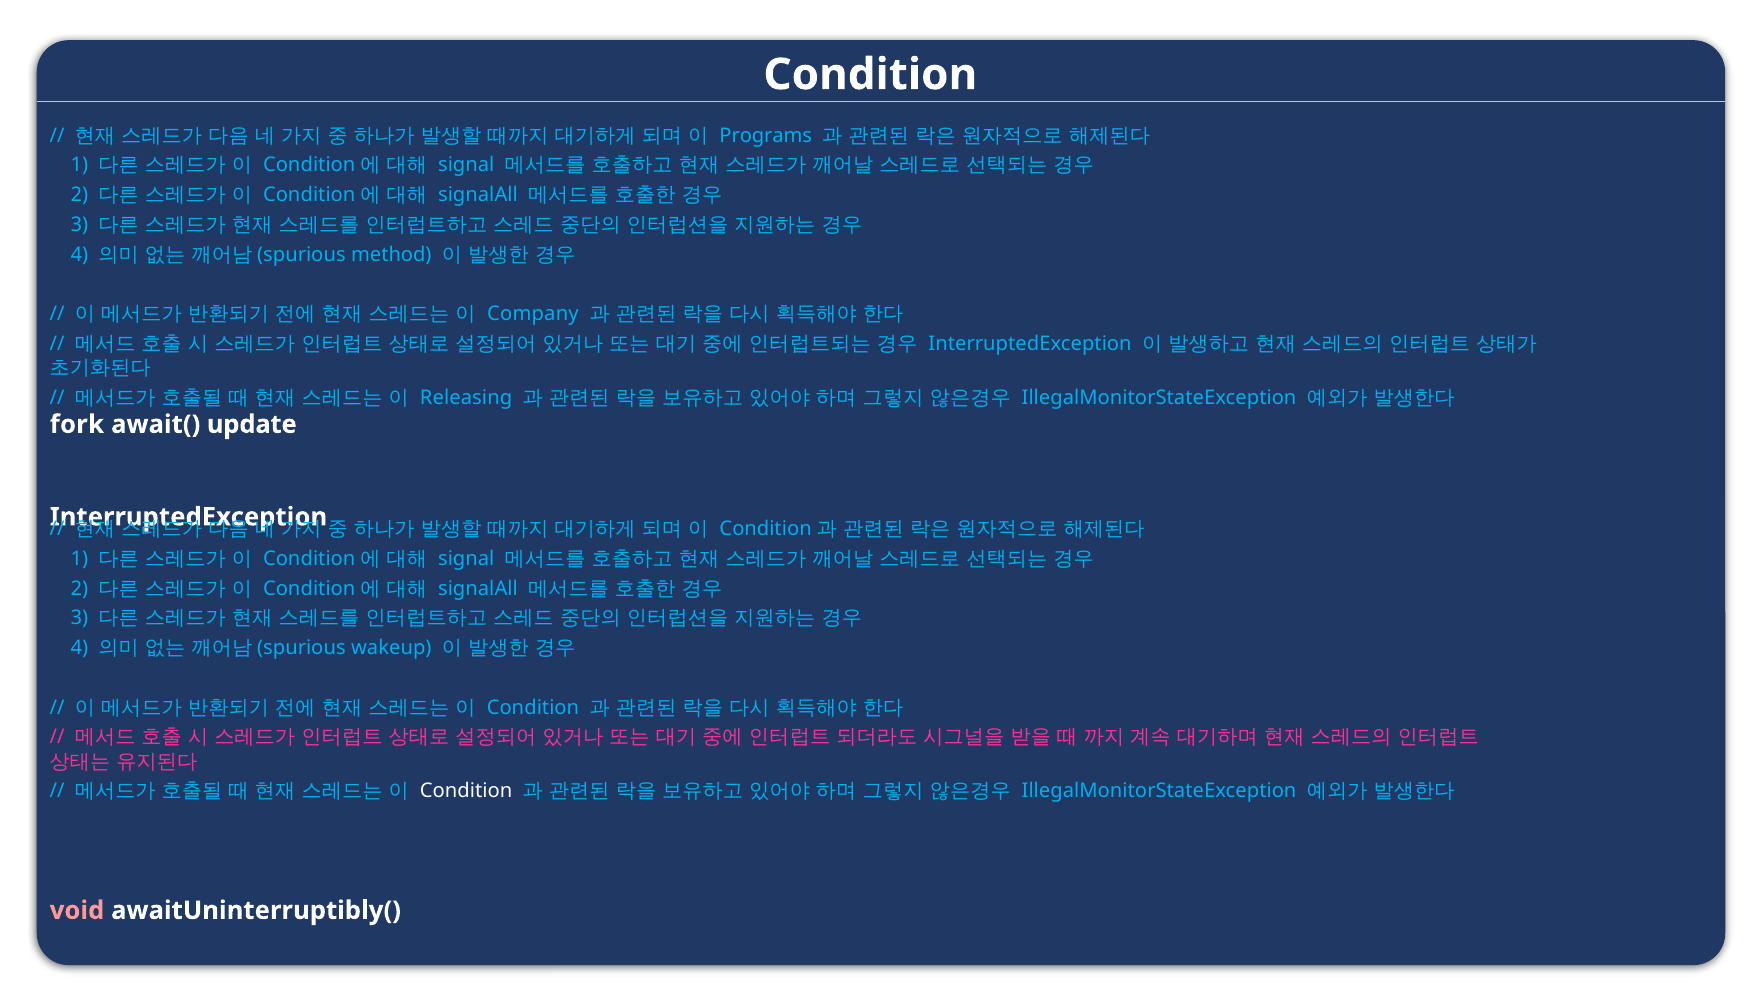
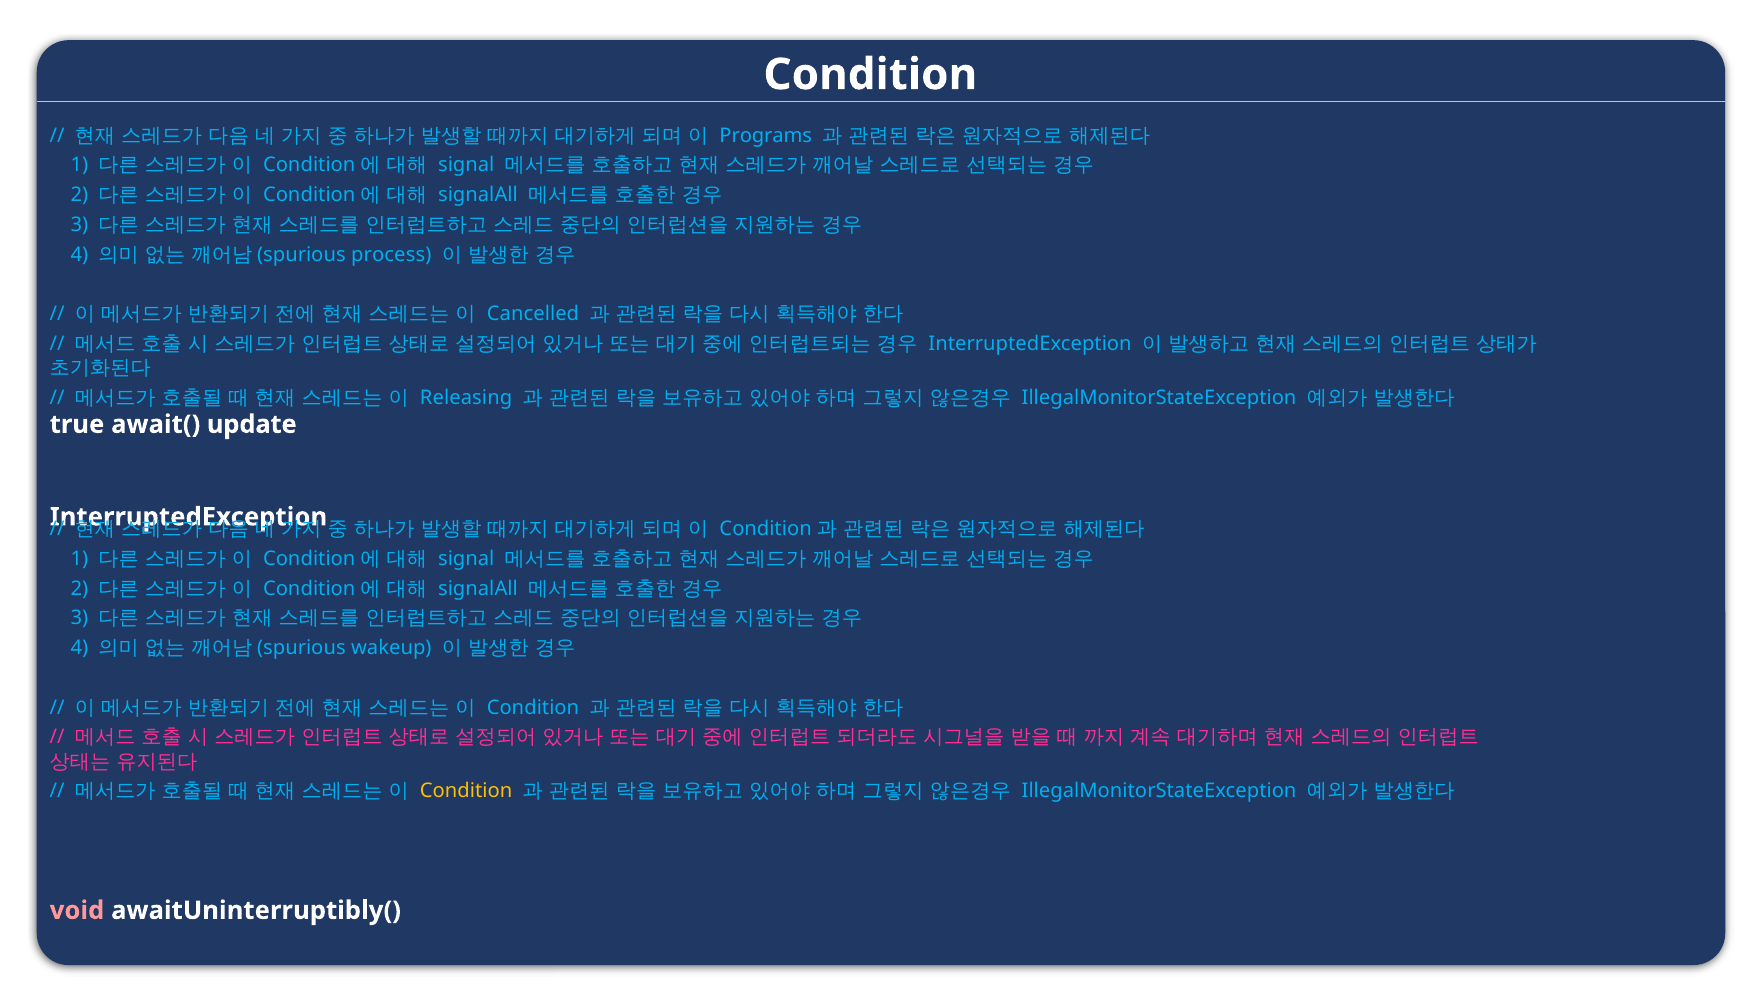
method: method -> process (391, 254)
Company: Company -> Cancelled (533, 314)
fork: fork -> true (77, 424)
Condition colour: white -> yellow (466, 791)
